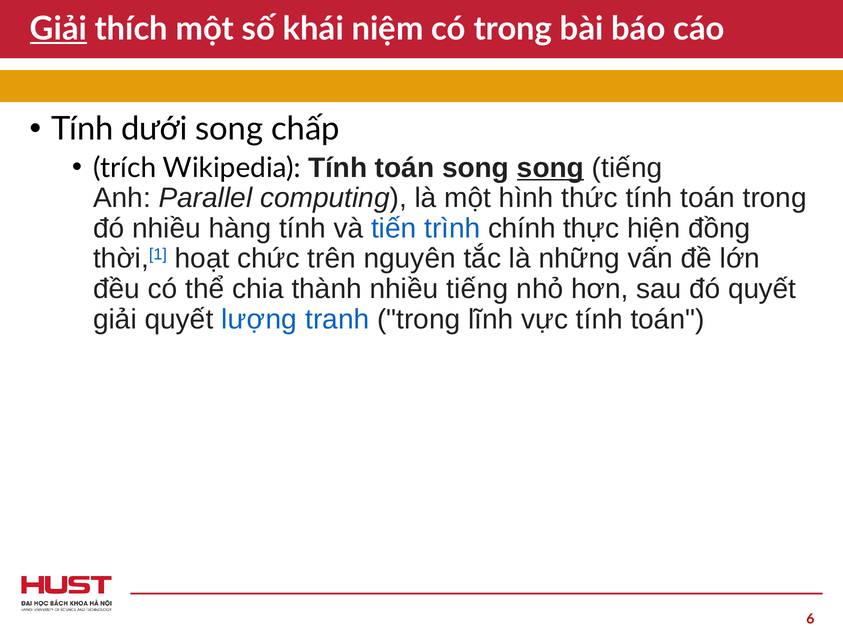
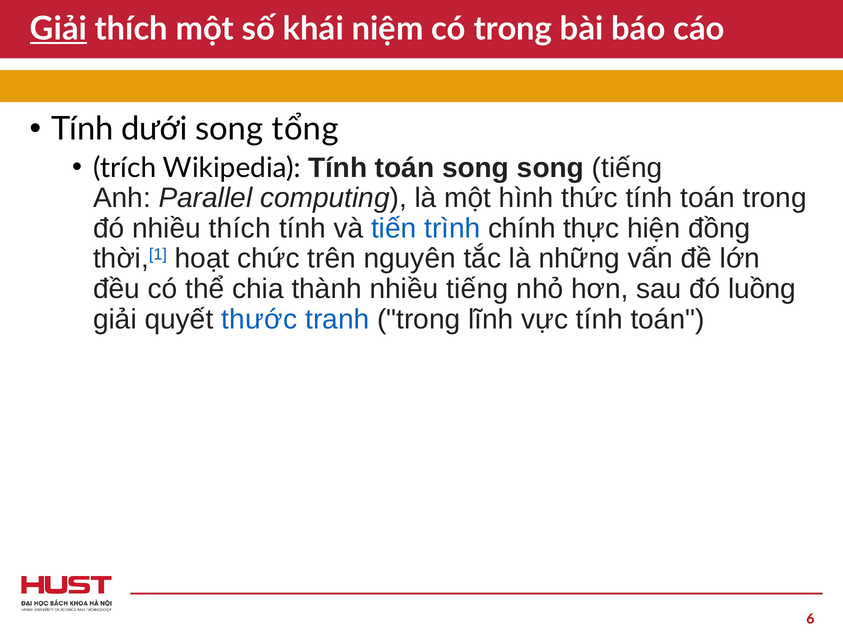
chấp: chấp -> tổng (305, 129)
song underline: present -> none (550, 168)
nhiều hàng: hàng -> thích (240, 228)
đó quyết: quyết -> luồng (762, 289)
lượng: lượng -> thước (259, 319)
